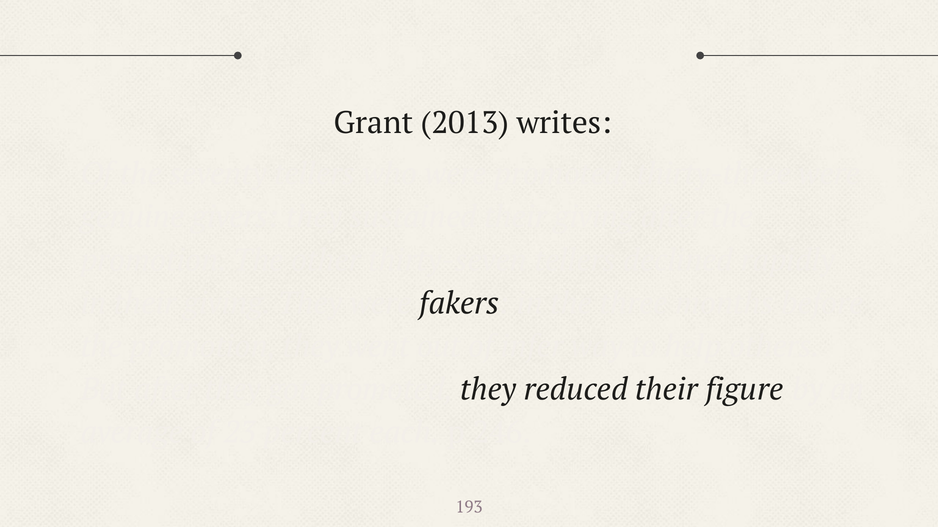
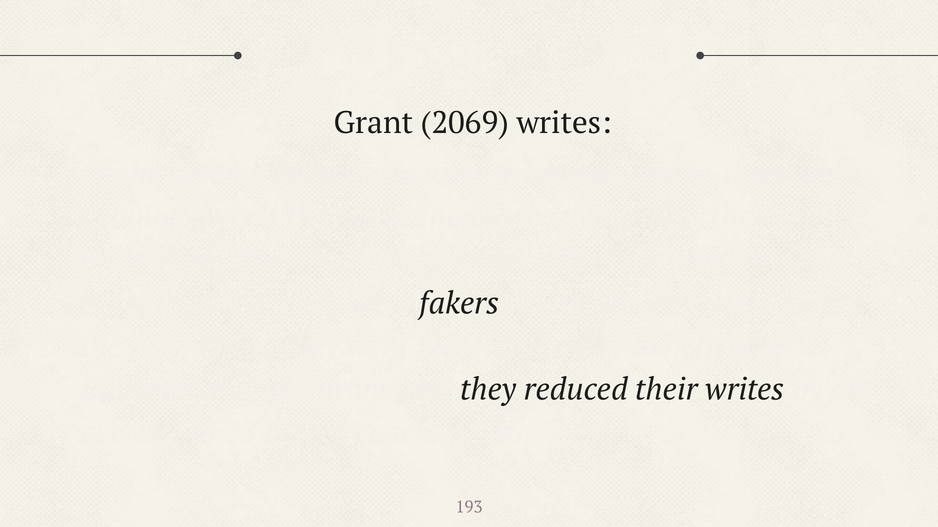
2013: 2013 -> 2069 (465, 123)
their figure: figure -> writes (745, 390)
